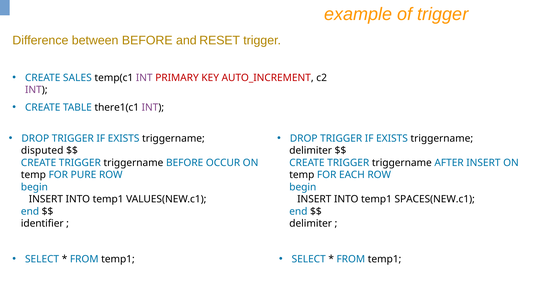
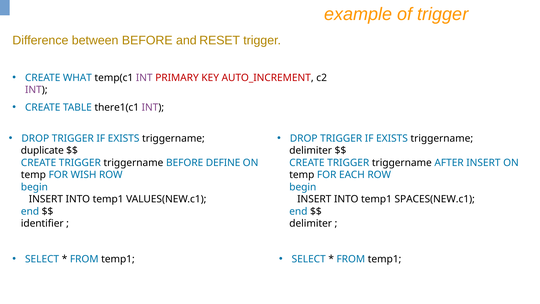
SALES: SALES -> WHAT (77, 78)
disputed: disputed -> duplicate (42, 150)
OCCUR: OCCUR -> DEFINE (223, 163)
PURE: PURE -> WISH (84, 175)
